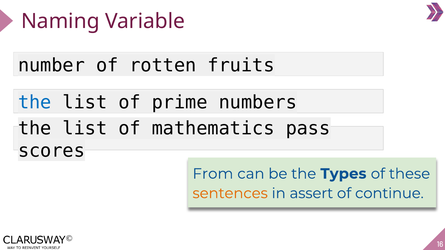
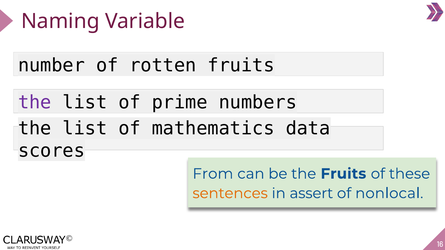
the colour: blue -> purple (35, 103)
pass: pass -> data (308, 129)
the Types: Types -> Fruits (343, 174)
continue: continue -> nonlocal (389, 194)
